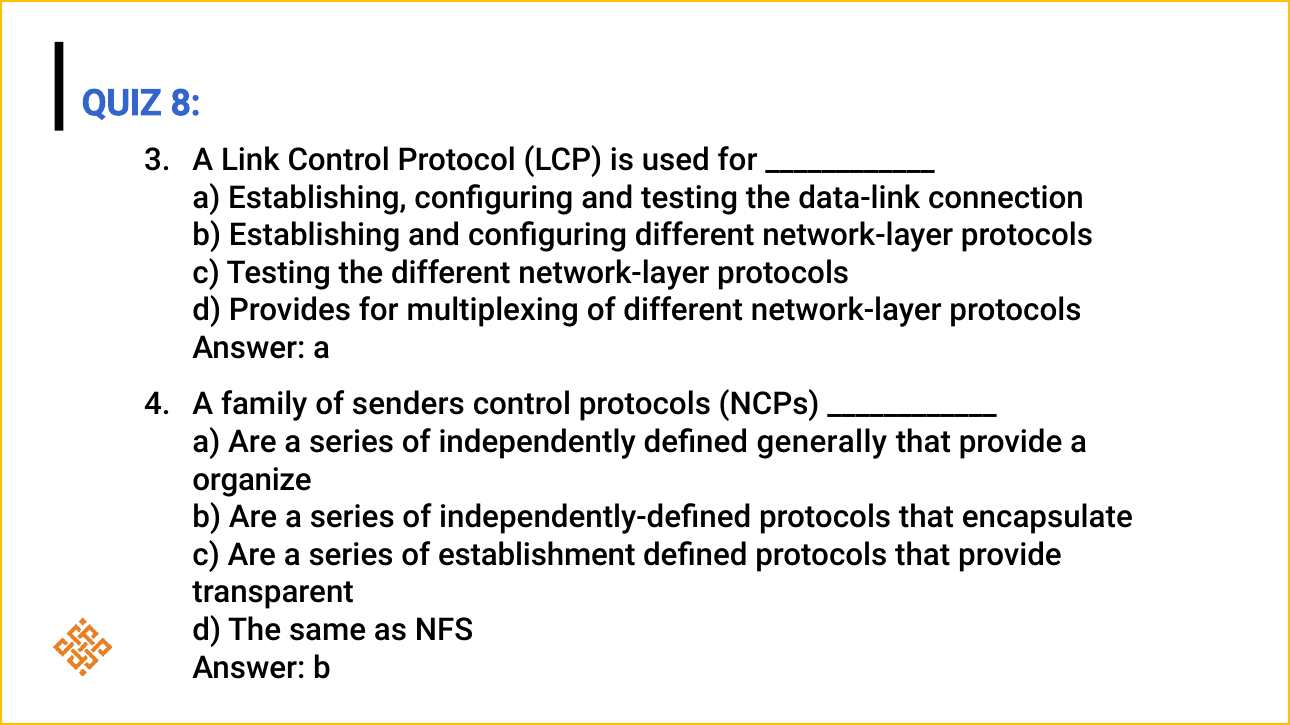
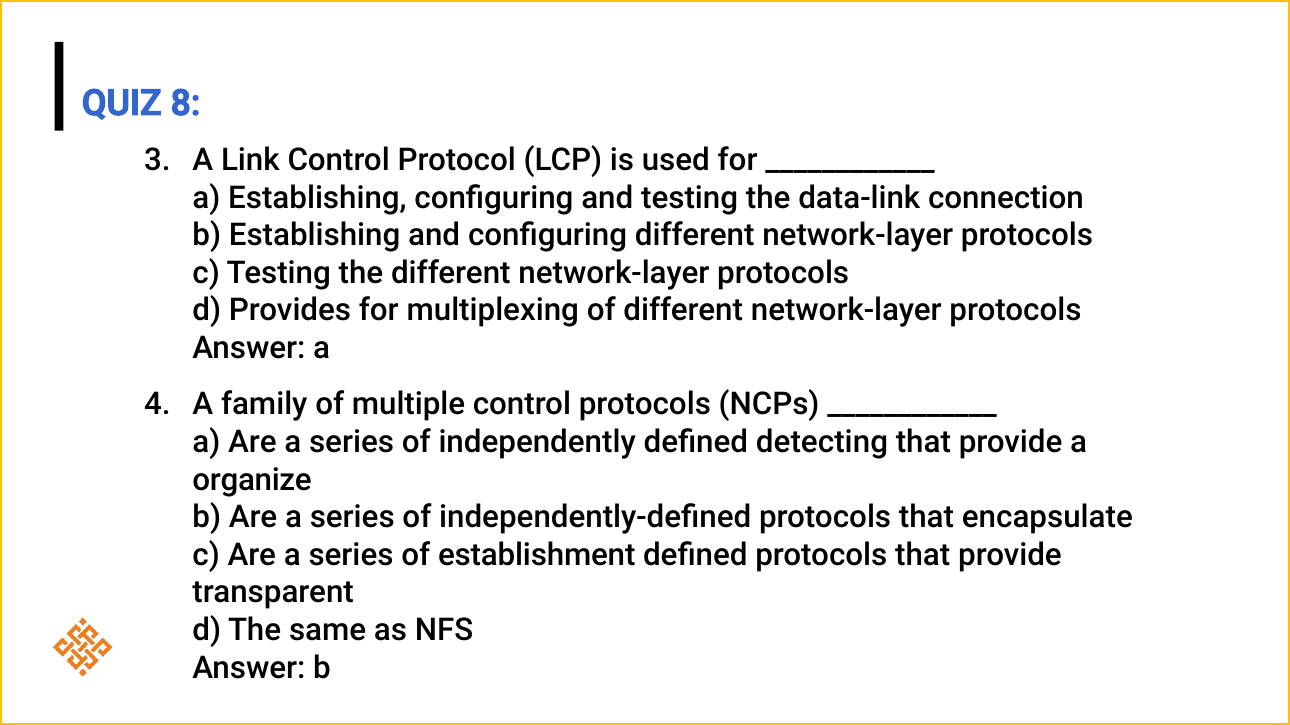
senders: senders -> multiple (409, 405)
generally: generally -> detecting (822, 443)
